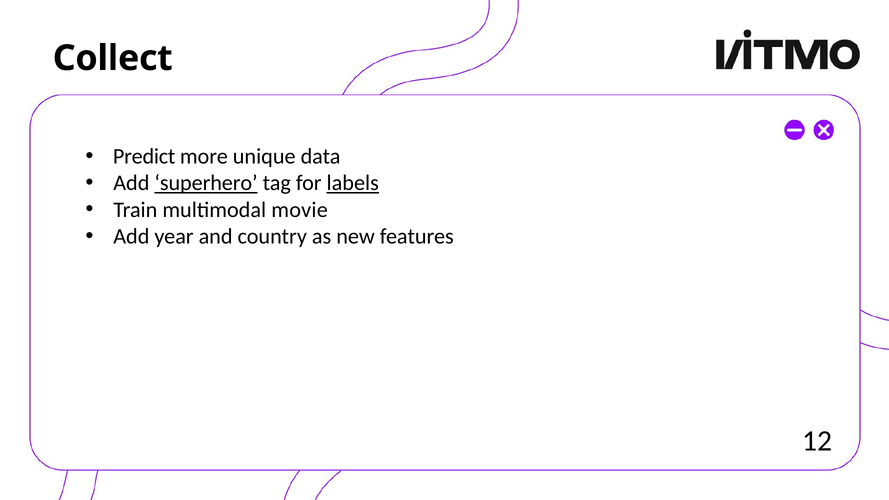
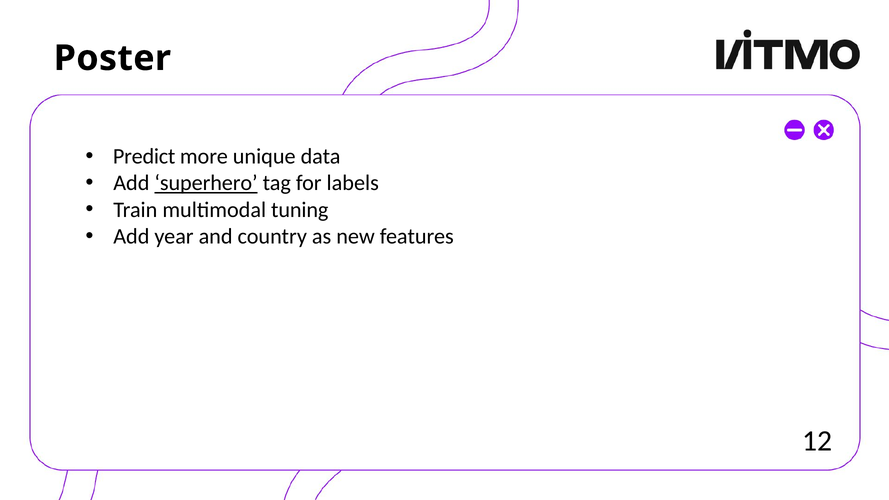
Collect: Collect -> Poster (112, 58)
labels underline: present -> none (353, 183)
movie: movie -> tuning (300, 210)
